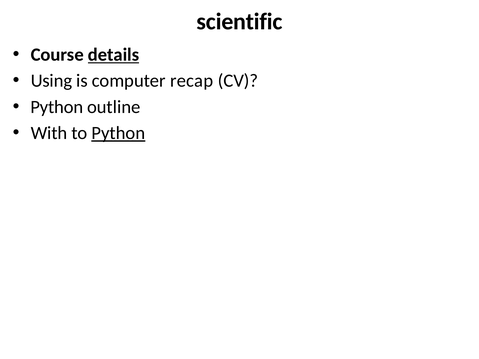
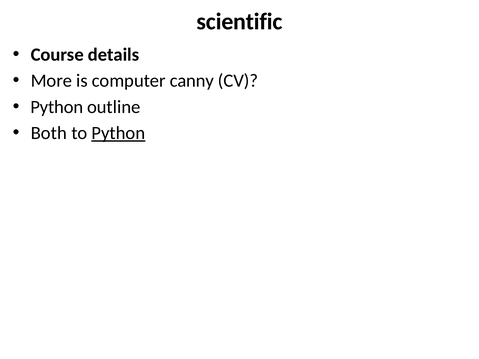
details underline: present -> none (114, 55)
Using: Using -> More (51, 81)
recap: recap -> canny (192, 81)
With: With -> Both (49, 133)
